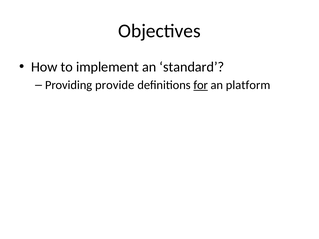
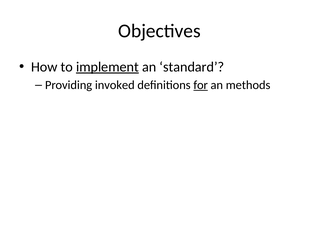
implement underline: none -> present (107, 67)
provide: provide -> invoked (115, 85)
platform: platform -> methods (248, 85)
